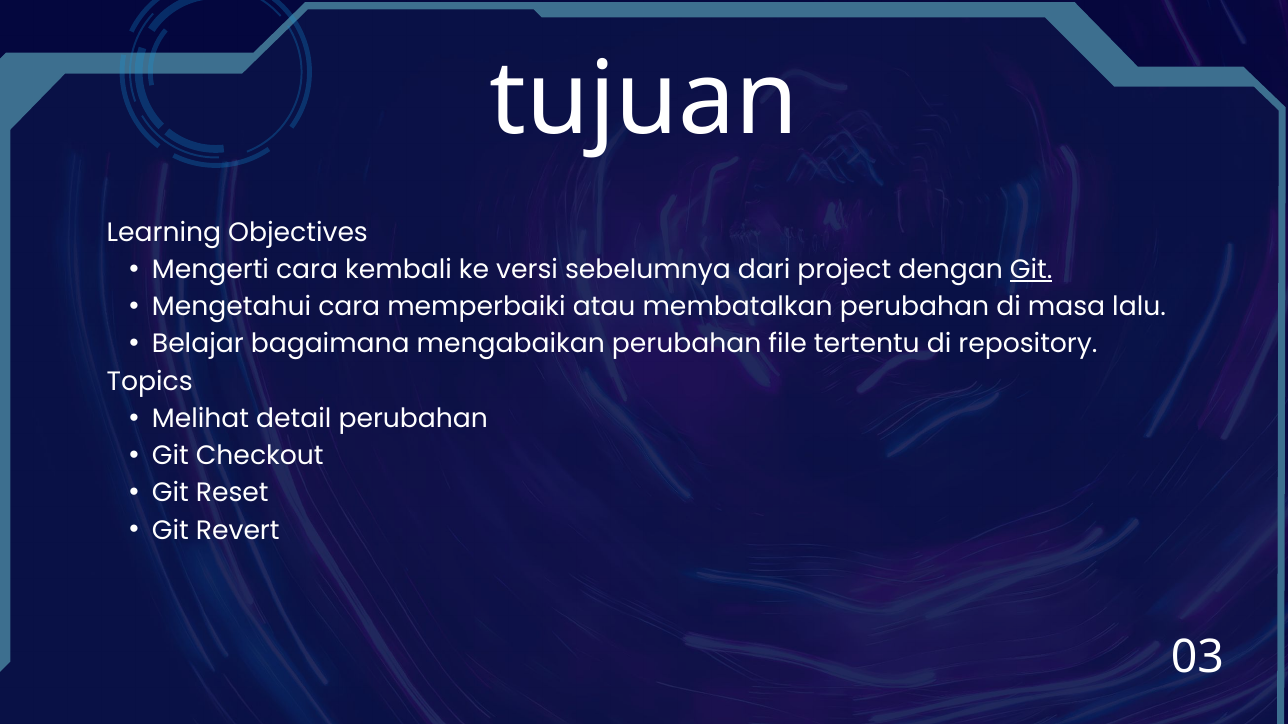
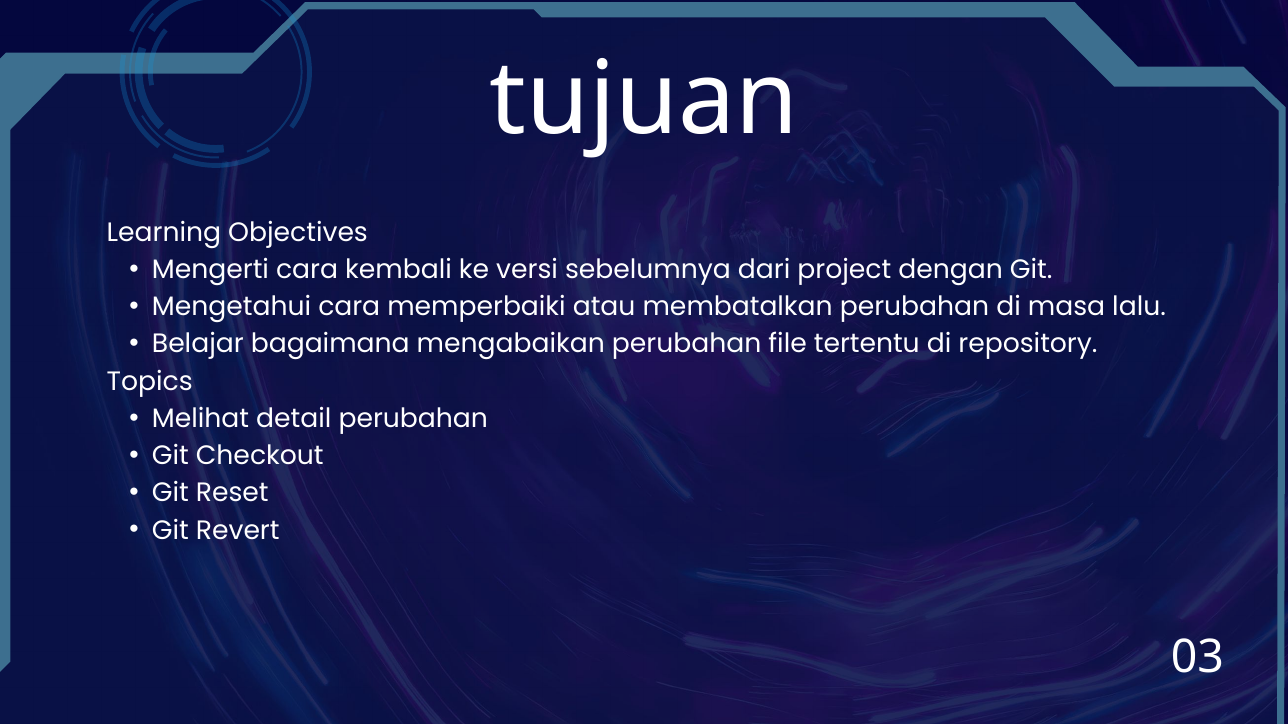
Git underline: present -> none (1031, 270)
